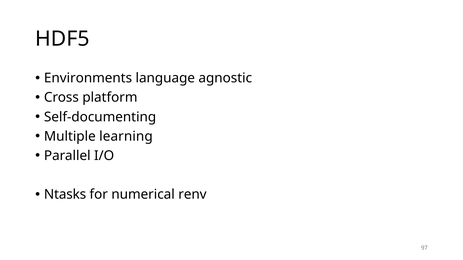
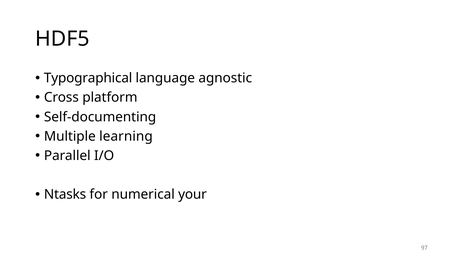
Environments: Environments -> Typographical (88, 78)
renv: renv -> your (192, 195)
